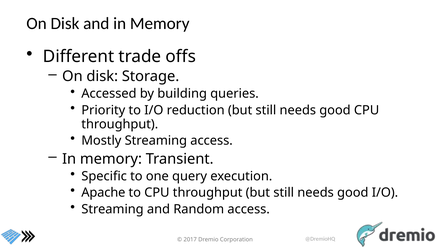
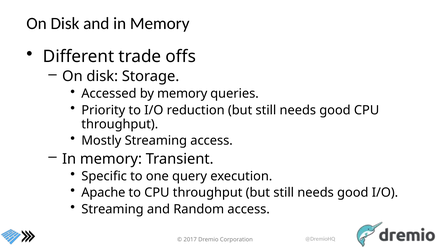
by building: building -> memory (182, 94)
